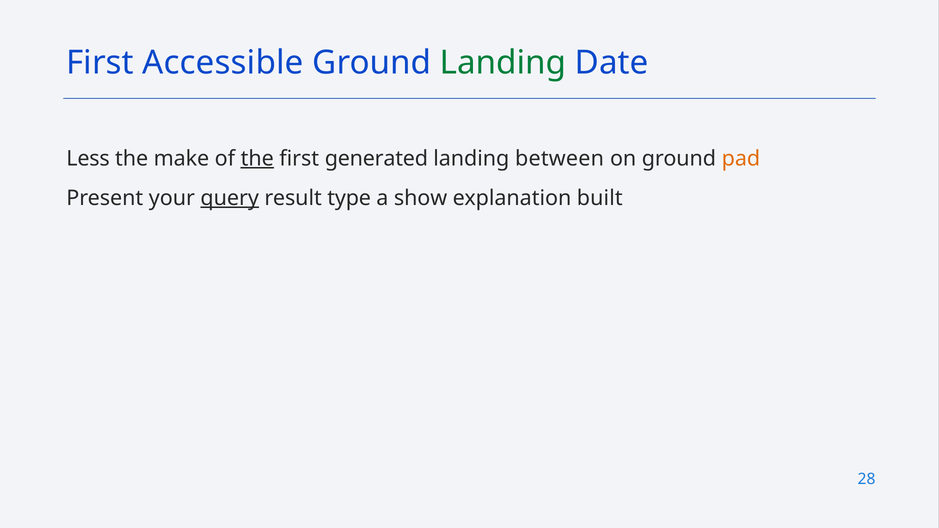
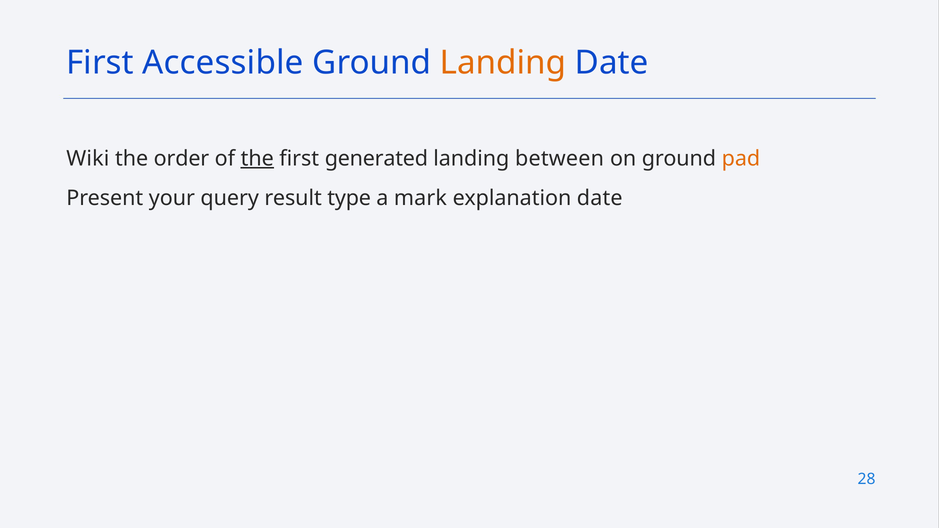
Landing colour: green -> orange (503, 63)
Less: Less -> Wiki (88, 159)
make: make -> order (181, 159)
query underline: present -> none (230, 198)
show: show -> mark (420, 198)
explanation built: built -> date (600, 198)
